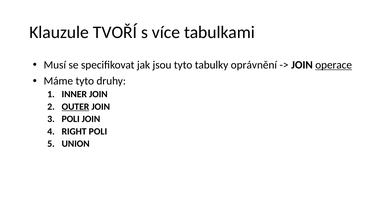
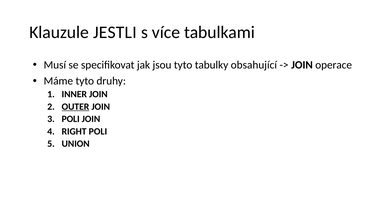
TVOŘÍ: TVOŘÍ -> JESTLI (115, 32)
oprávnění: oprávnění -> obsahující (254, 65)
operace underline: present -> none (334, 65)
